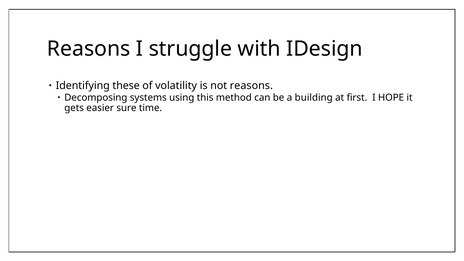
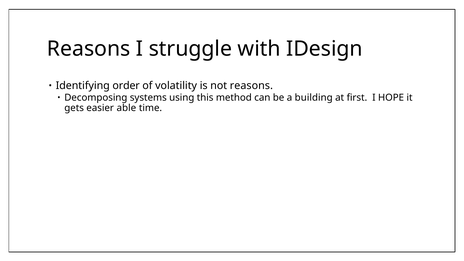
these: these -> order (126, 86)
sure: sure -> able (126, 108)
